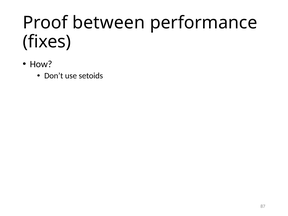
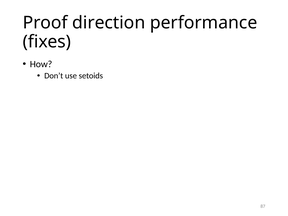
between: between -> direction (109, 23)
